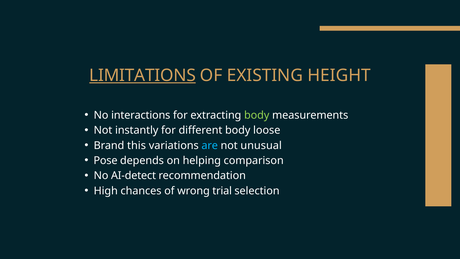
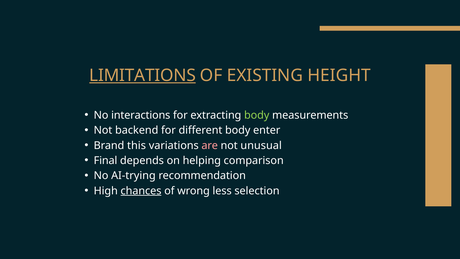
instantly: instantly -> backend (137, 130)
loose: loose -> enter (267, 130)
are colour: light blue -> pink (210, 145)
Pose: Pose -> Final (106, 160)
AI-detect: AI-detect -> AI-trying (133, 176)
chances underline: none -> present (141, 191)
trial: trial -> less (222, 191)
